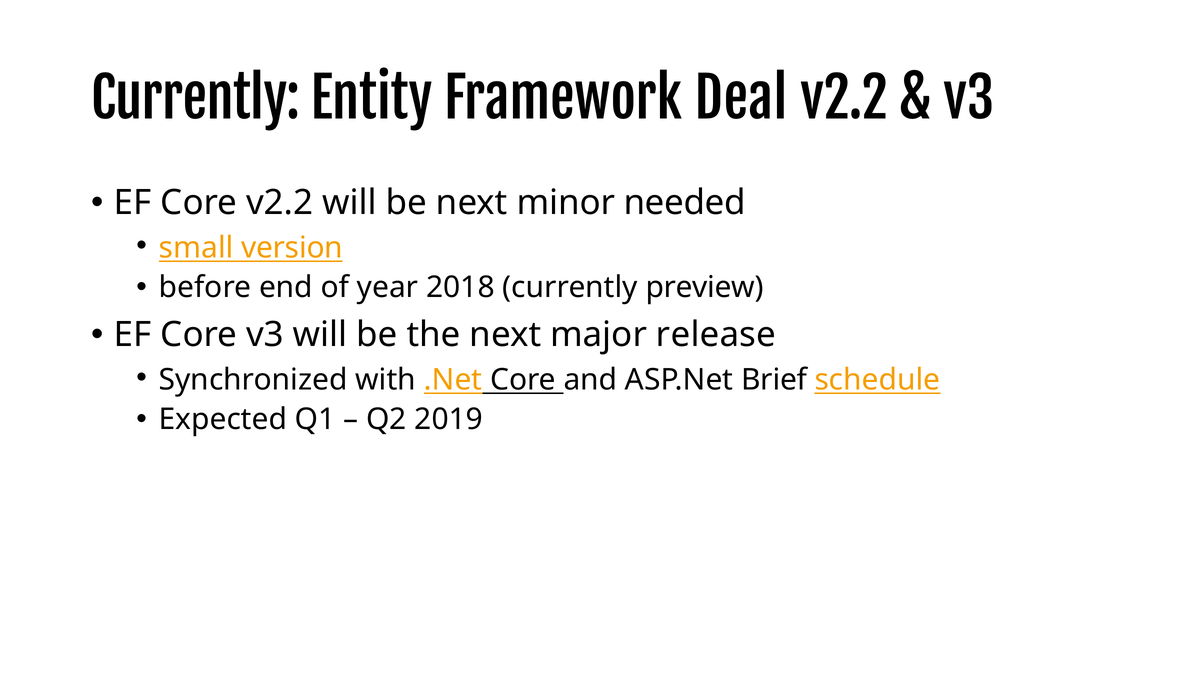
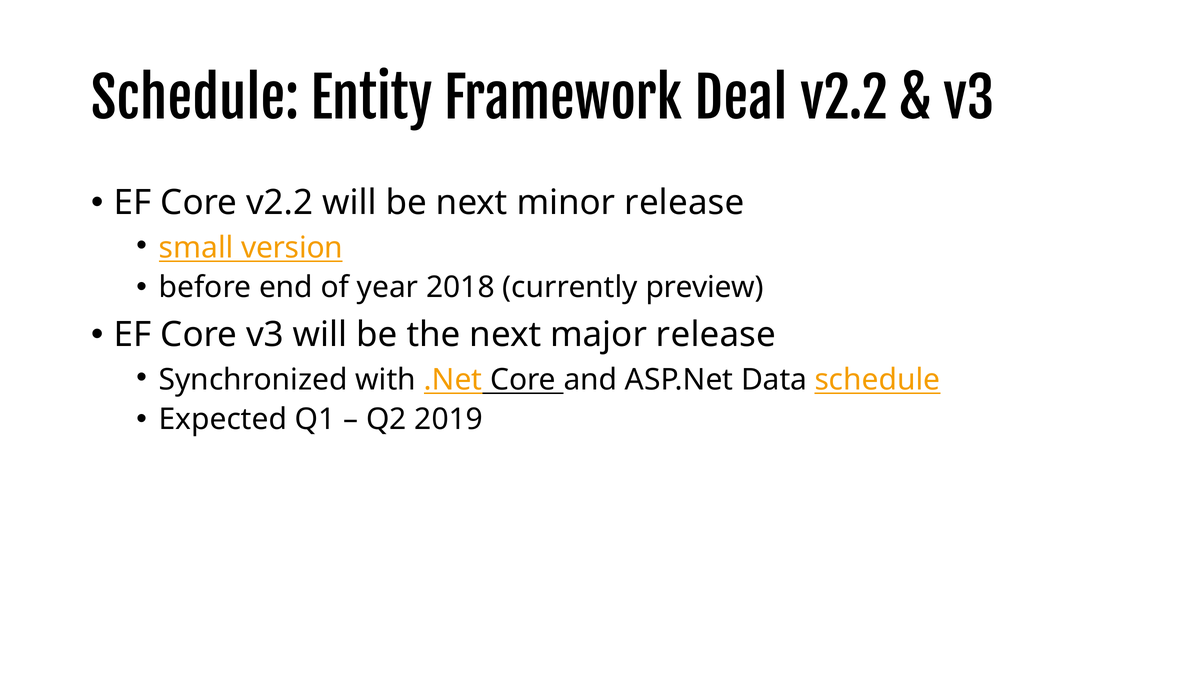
Currently: Currently -> Schedule (195, 101)
minor needed: needed -> release (684, 203)
Brief: Brief -> Data (774, 380)
